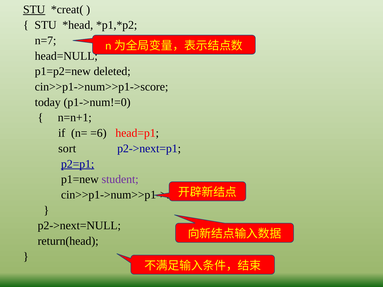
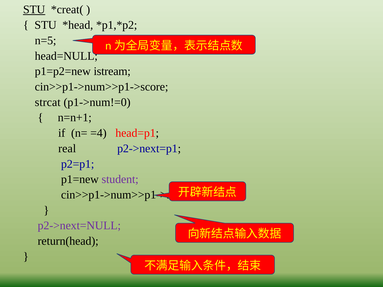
n=7: n=7 -> n=5 (46, 41)
deleted: deleted -> istream (112, 71)
today: today -> strcat (48, 102)
=6: =6 -> =4 (98, 133)
sort: sort -> real (67, 149)
p2=p1 underline: present -> none (78, 164)
p2->next=NULL colour: black -> purple (79, 226)
